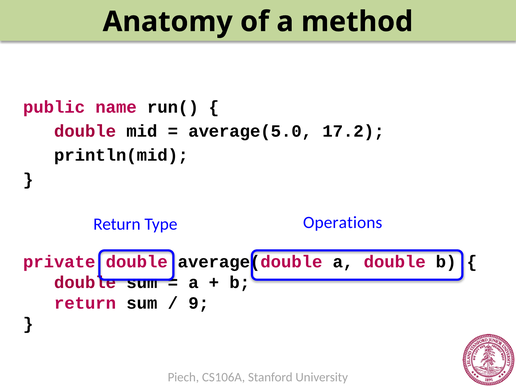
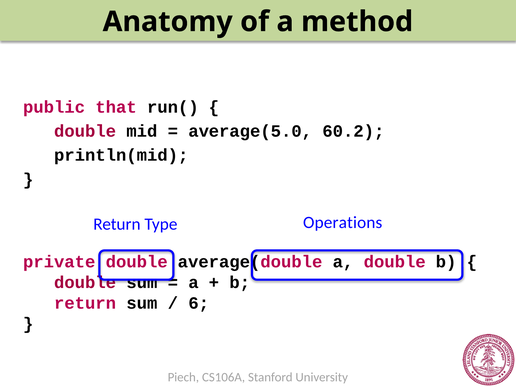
name: name -> that (116, 107)
17.2: 17.2 -> 60.2 (354, 131)
9: 9 -> 6 (199, 303)
